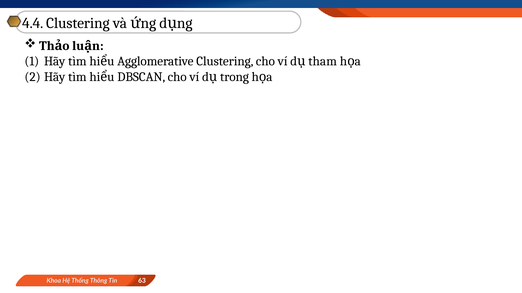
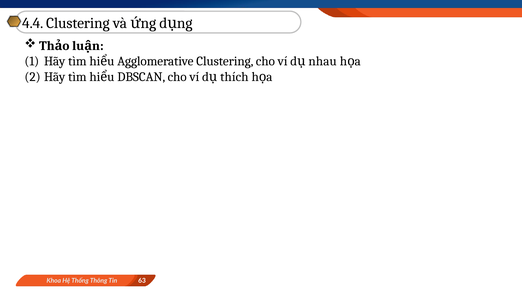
tham: tham -> nhau (323, 61)
trong: trong -> thích (234, 77)
